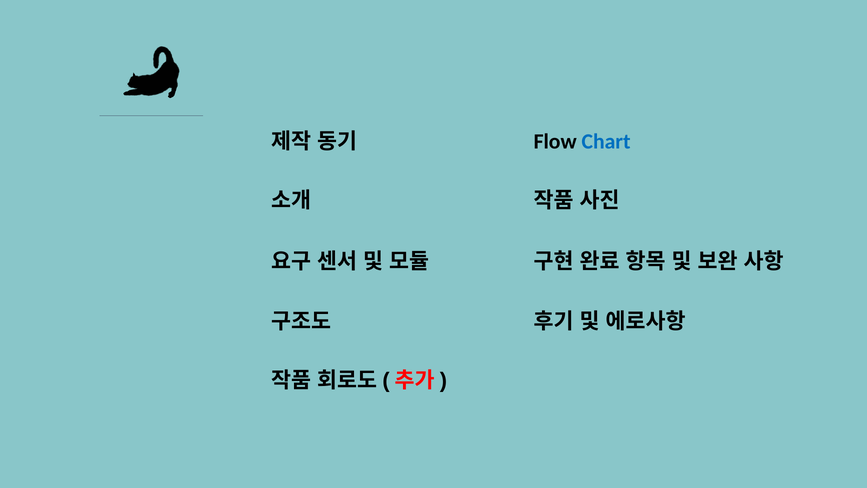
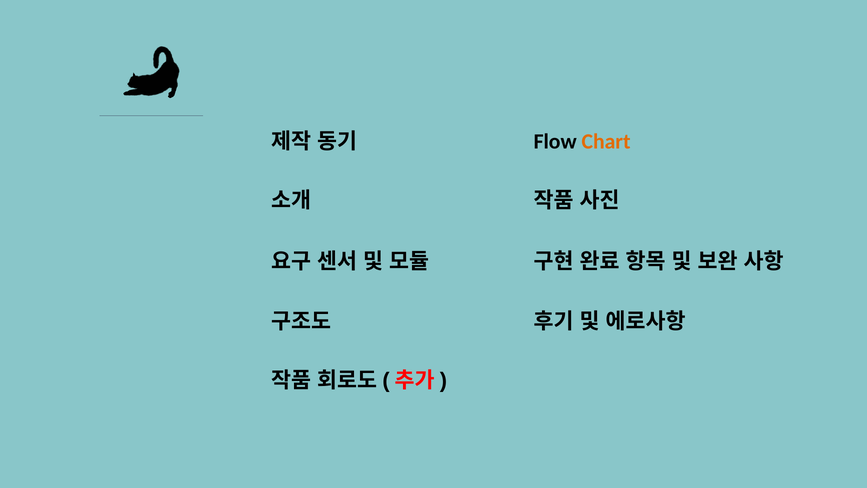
Chart colour: blue -> orange (606, 142)
